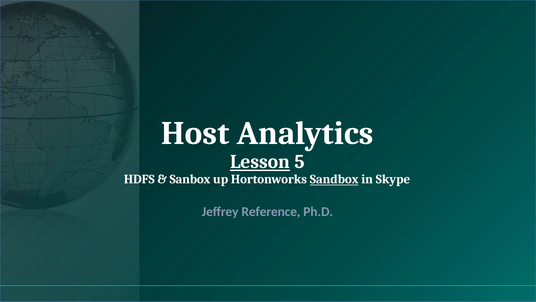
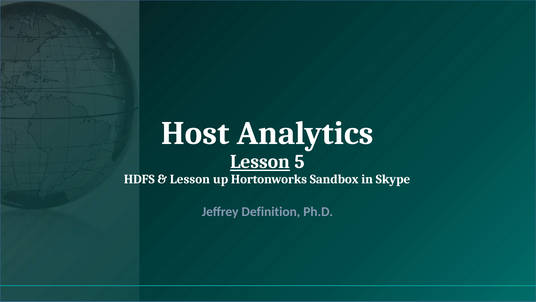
Sanbox: Sanbox -> Lesson (190, 179)
Sandbox underline: present -> none (334, 179)
Reference: Reference -> Definition (271, 211)
